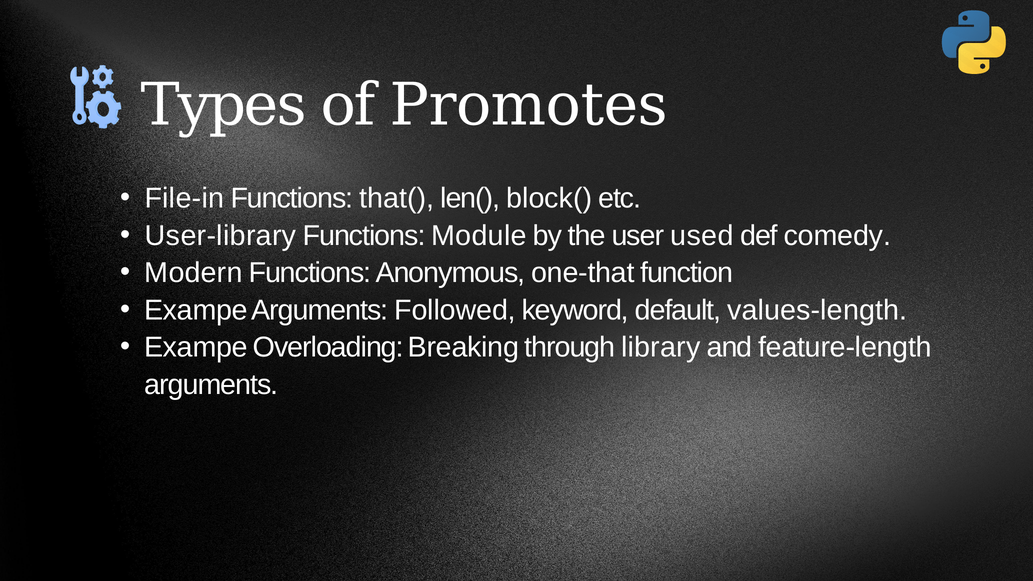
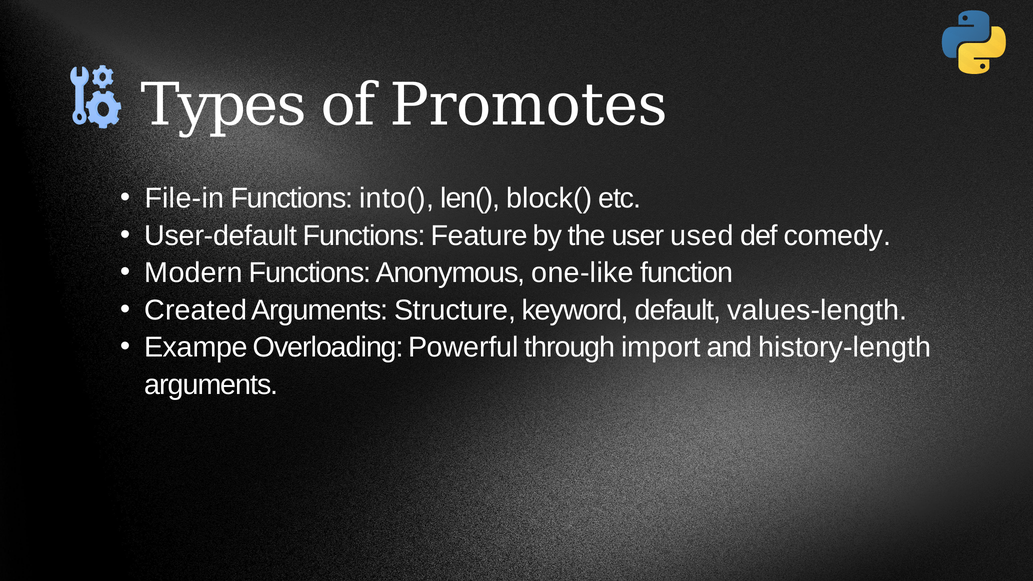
that(: that( -> into( (397, 198)
User-library: User-library -> User-default (221, 236)
Module: Module -> Feature (479, 236)
one-that: one-that -> one-like (583, 273)
Exampe: Exampe -> Created (196, 310)
Followed: Followed -> Structure (455, 310)
Breaking: Breaking -> Powerful (463, 348)
library: library -> import (661, 348)
feature-length: feature-length -> history-length (845, 348)
